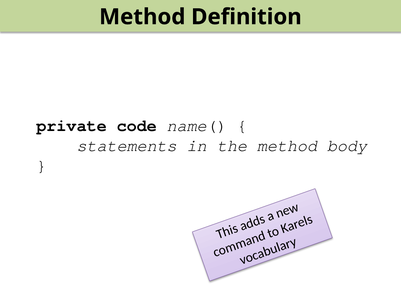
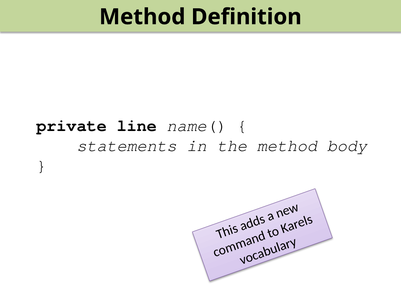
code: code -> line (137, 125)
